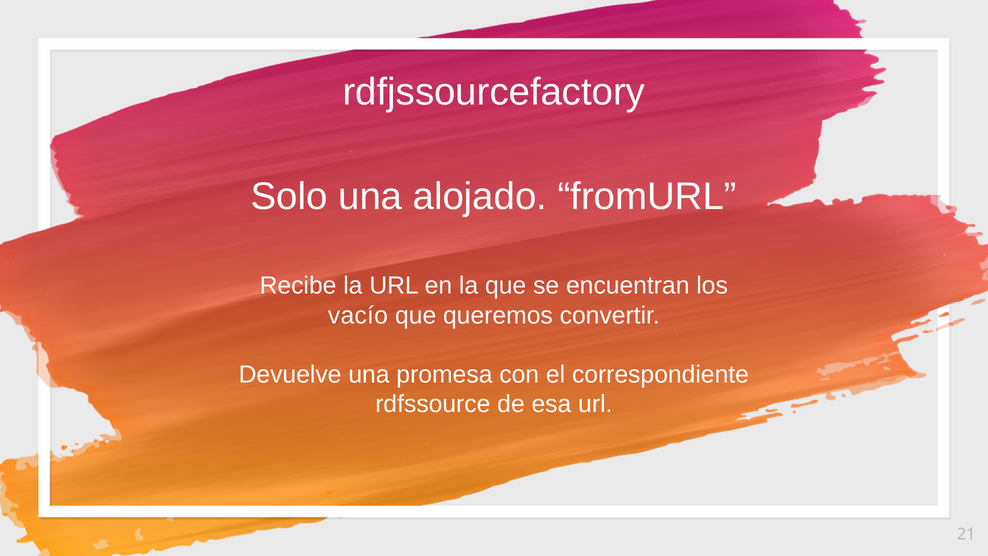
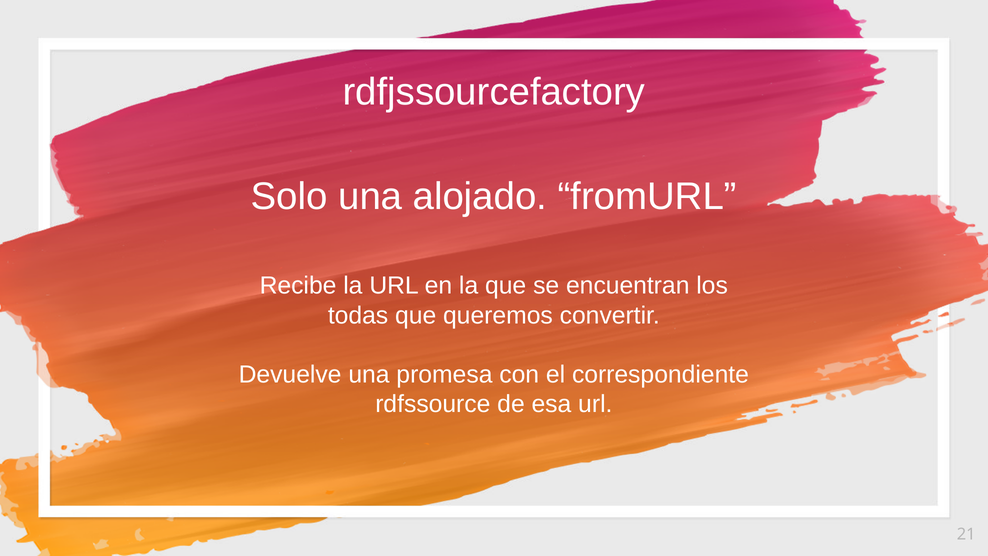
vacío: vacío -> todas (358, 315)
